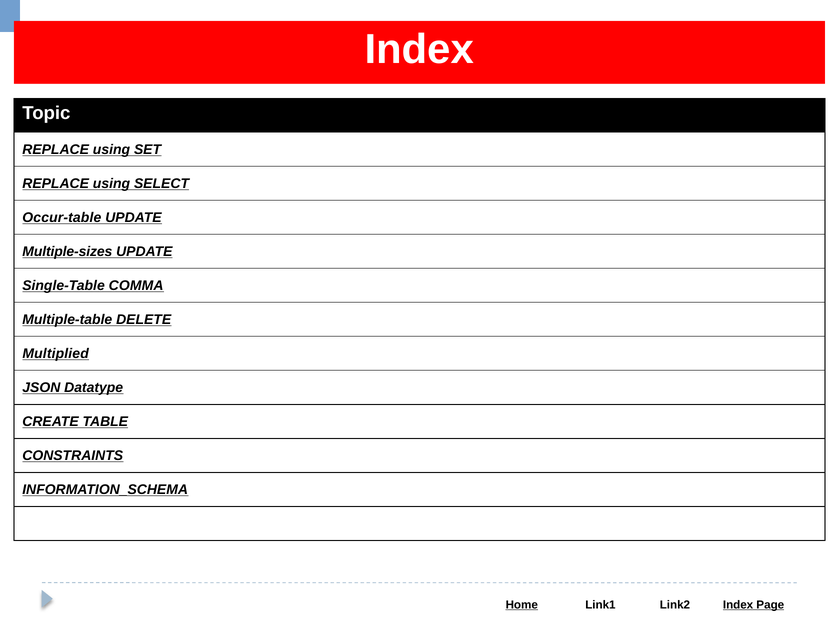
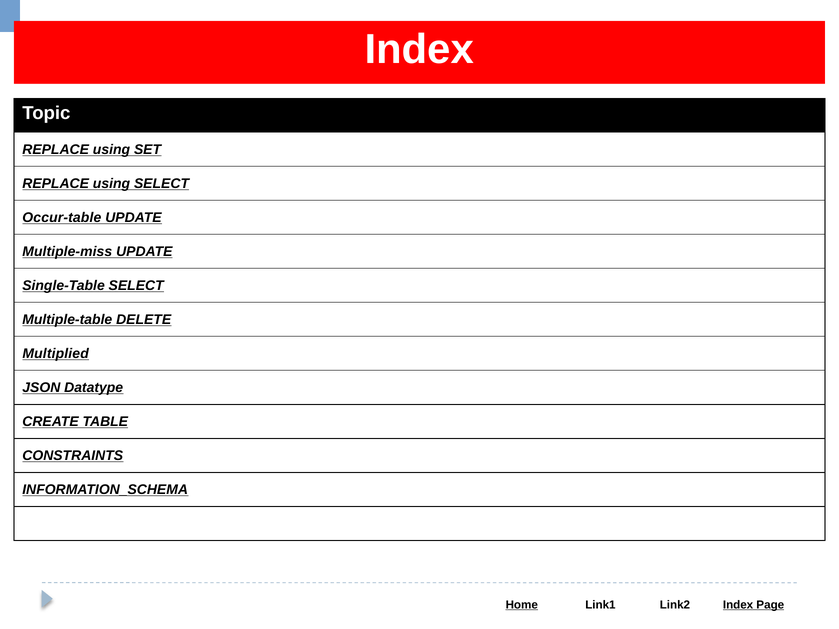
Multiple-sizes: Multiple-sizes -> Multiple-miss (67, 252)
Single-Table COMMA: COMMA -> SELECT (136, 286)
